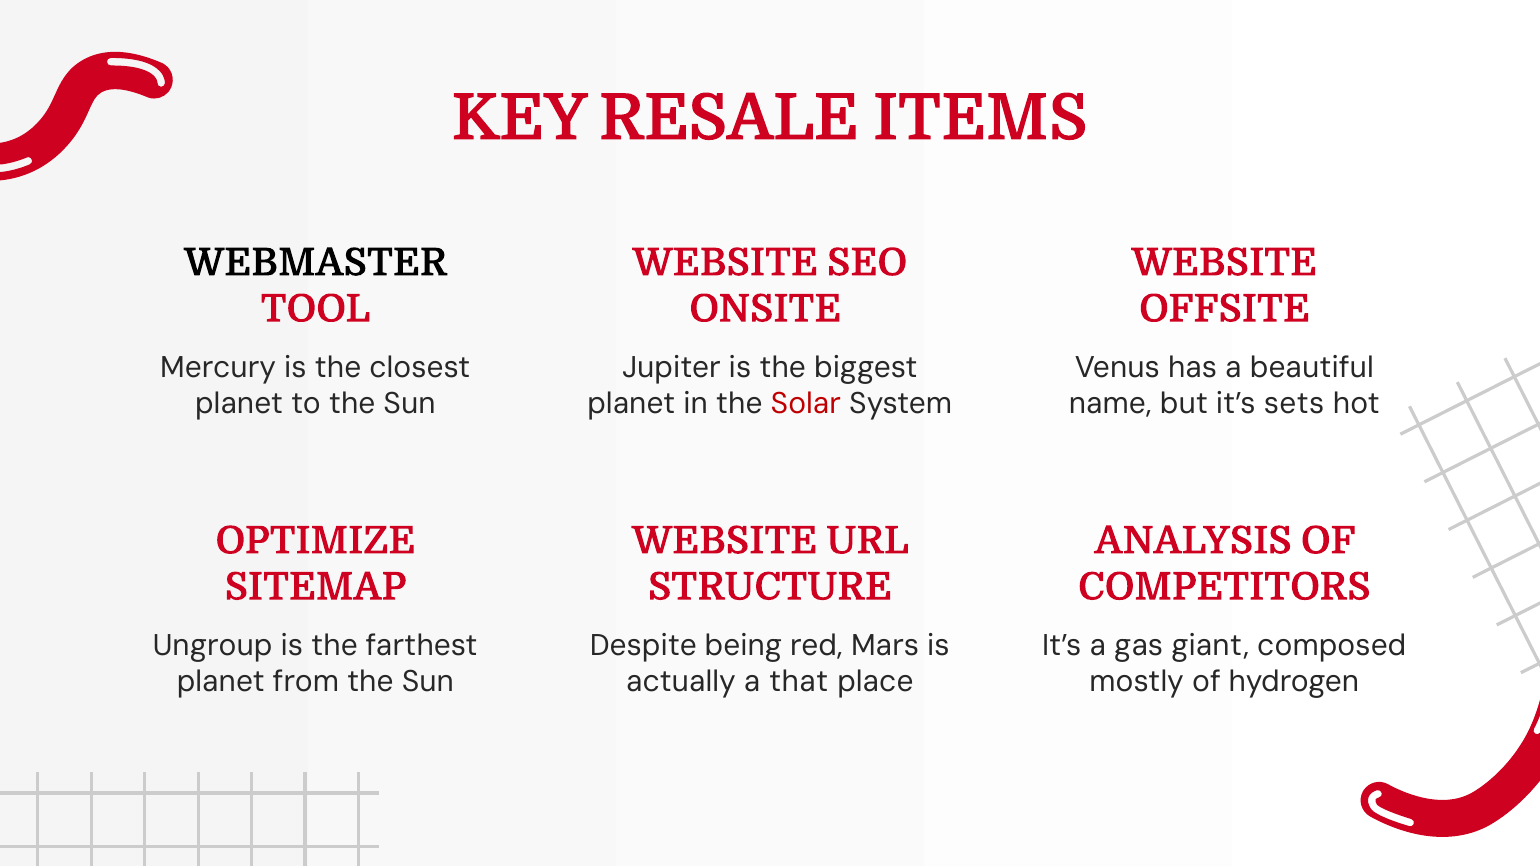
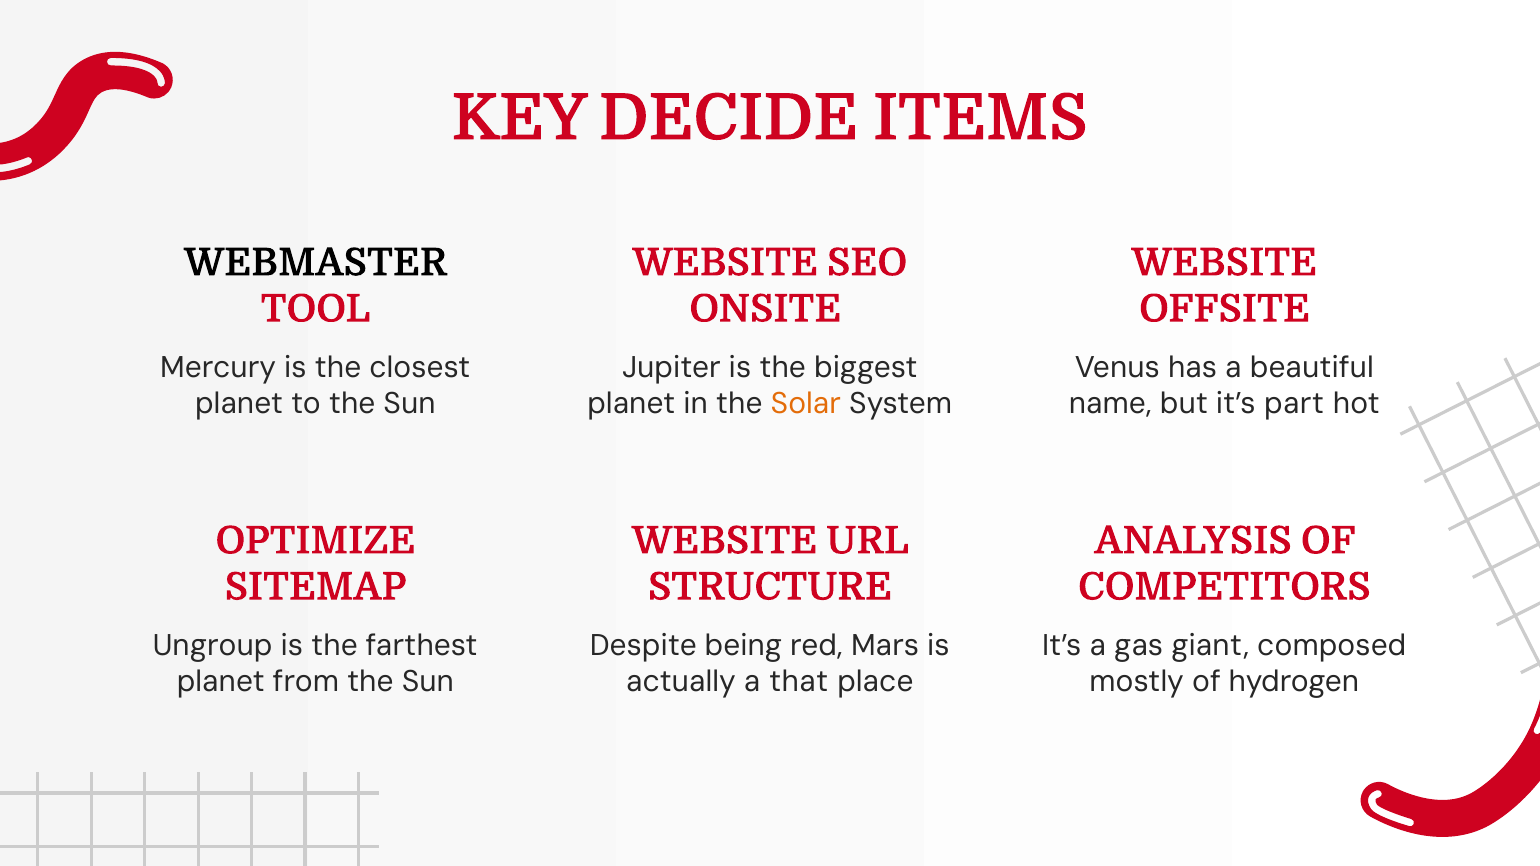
RESALE: RESALE -> DECIDE (728, 118)
Solar colour: red -> orange (806, 403)
sets: sets -> part (1294, 403)
